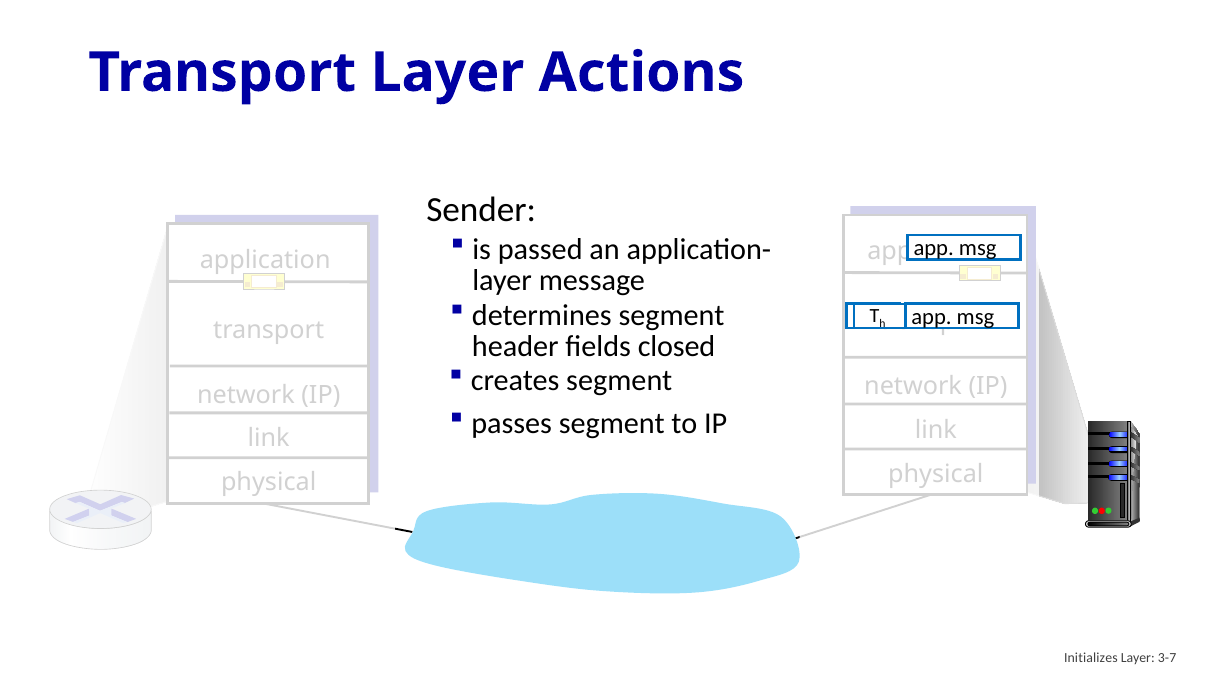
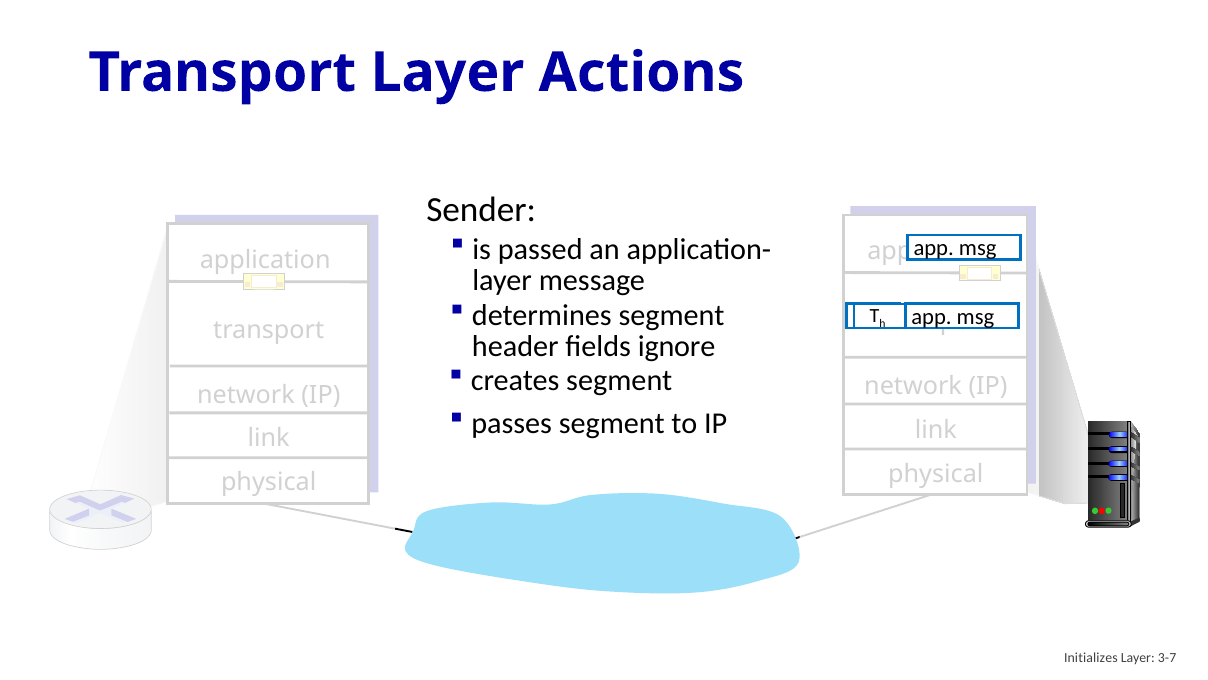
closed: closed -> ignore (677, 346)
